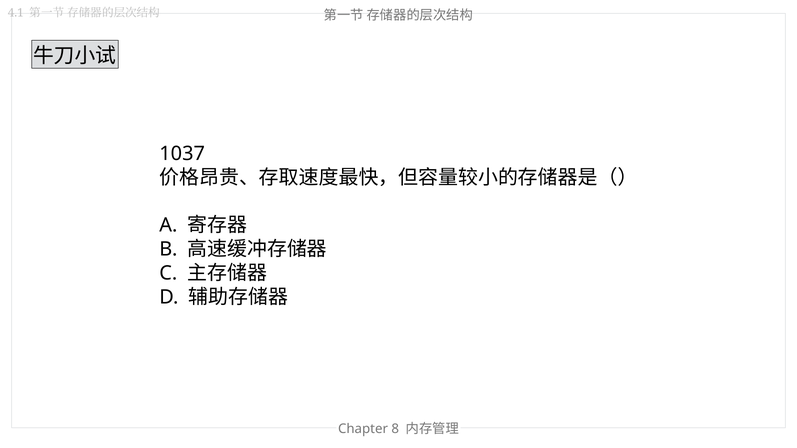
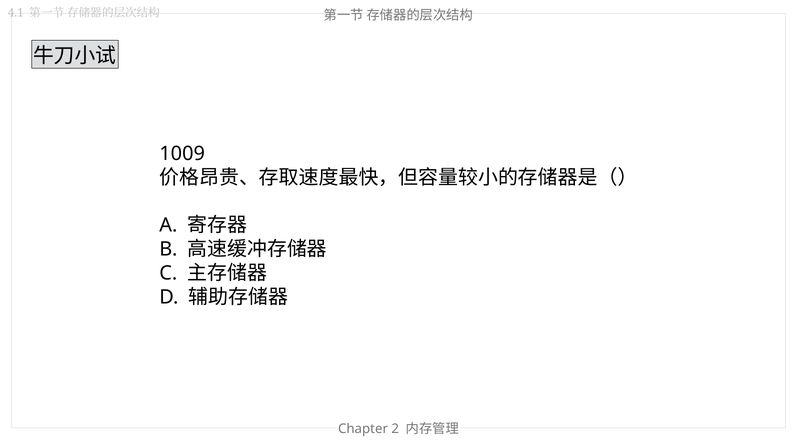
1037: 1037 -> 1009 (182, 154)
8: 8 -> 2 (395, 429)
